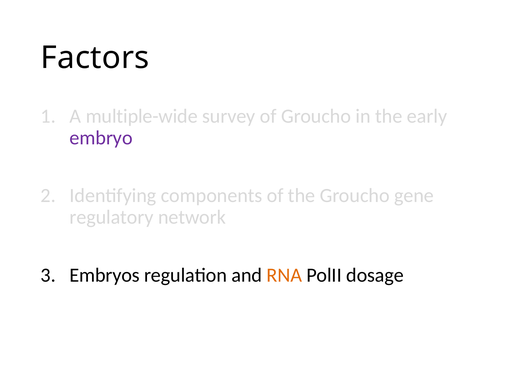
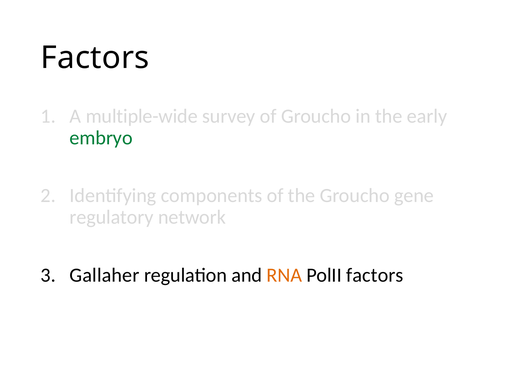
embryo colour: purple -> green (101, 138)
Embryos: Embryos -> Gallaher (105, 275)
PolII dosage: dosage -> factors (375, 275)
